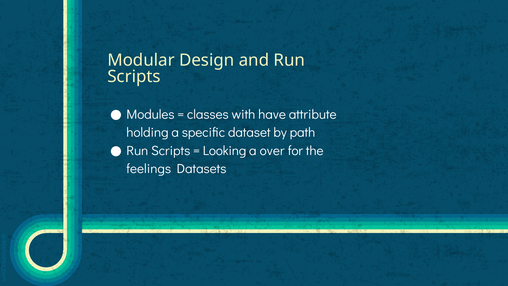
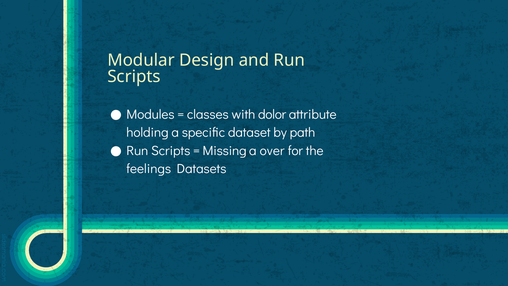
have: have -> dolor (272, 114)
Looking: Looking -> Missing (225, 151)
